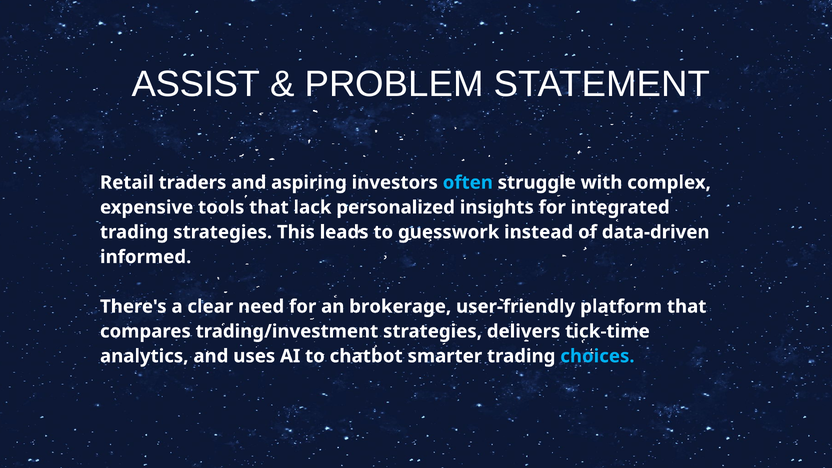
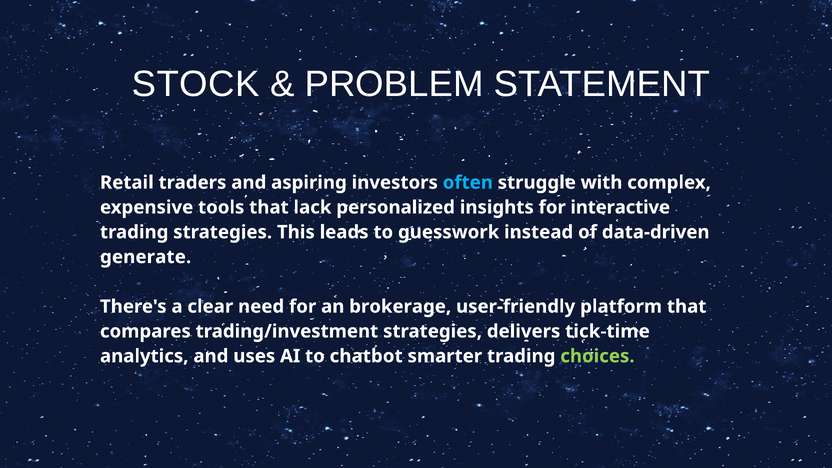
ASSIST: ASSIST -> STOCK (196, 84)
integrated: integrated -> interactive (620, 207)
informed: informed -> generate (146, 257)
choices colour: light blue -> light green (597, 356)
